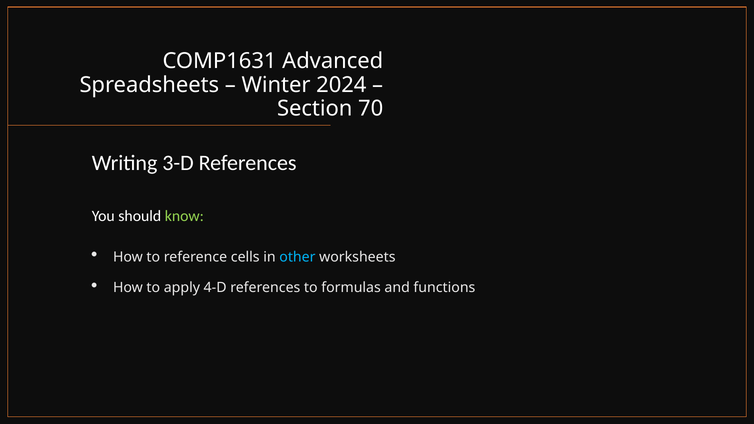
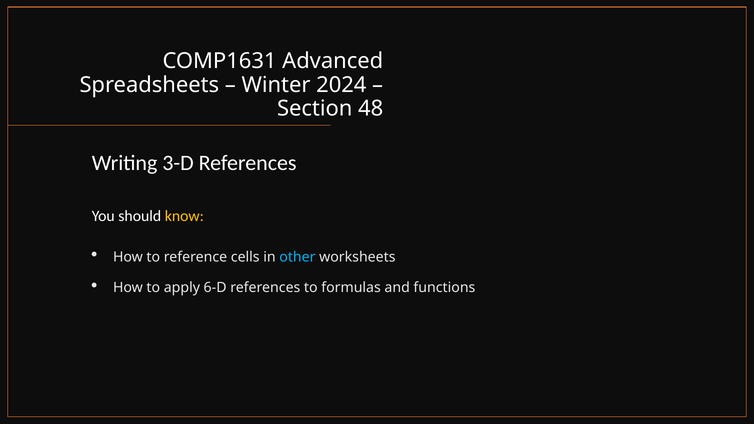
70: 70 -> 48 (371, 109)
know colour: light green -> yellow (184, 216)
4-D: 4-D -> 6-D (215, 288)
